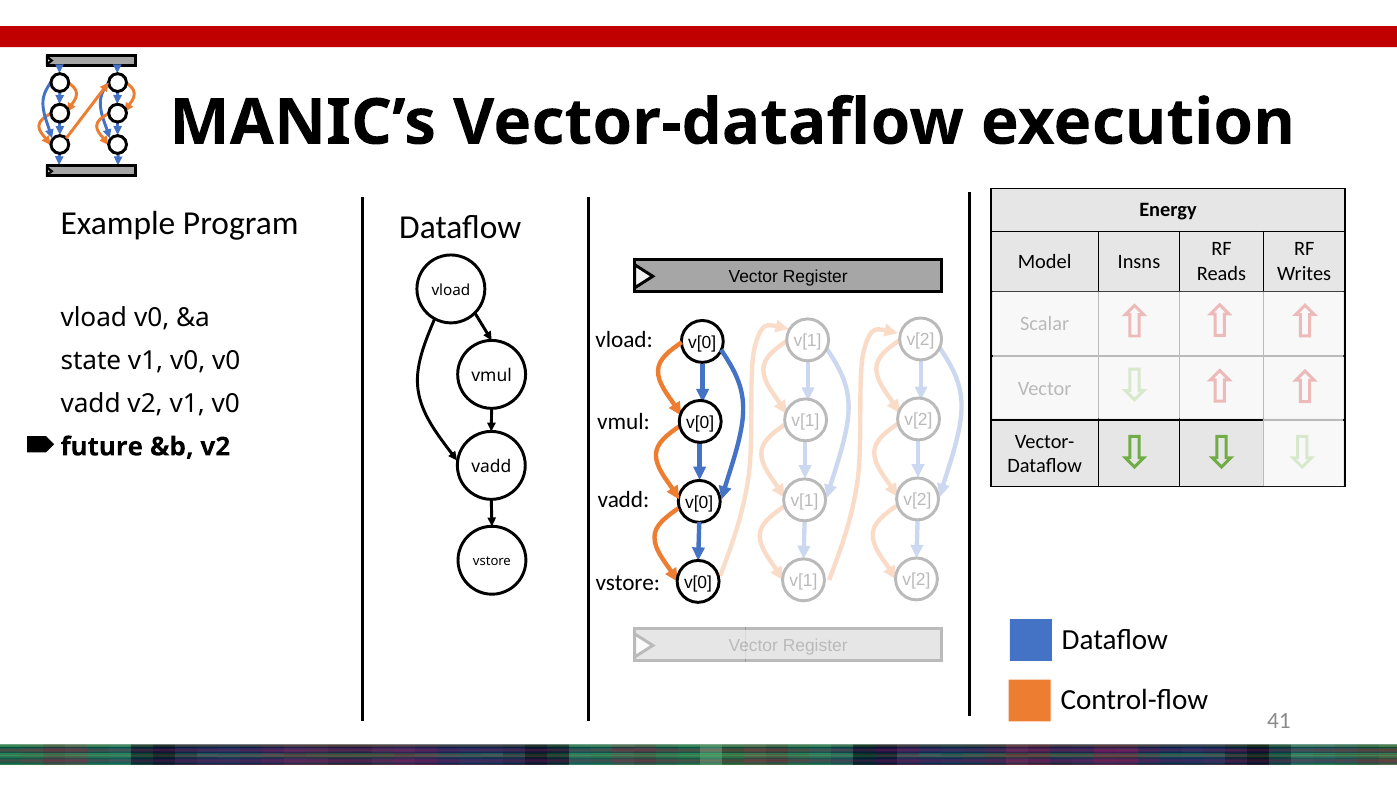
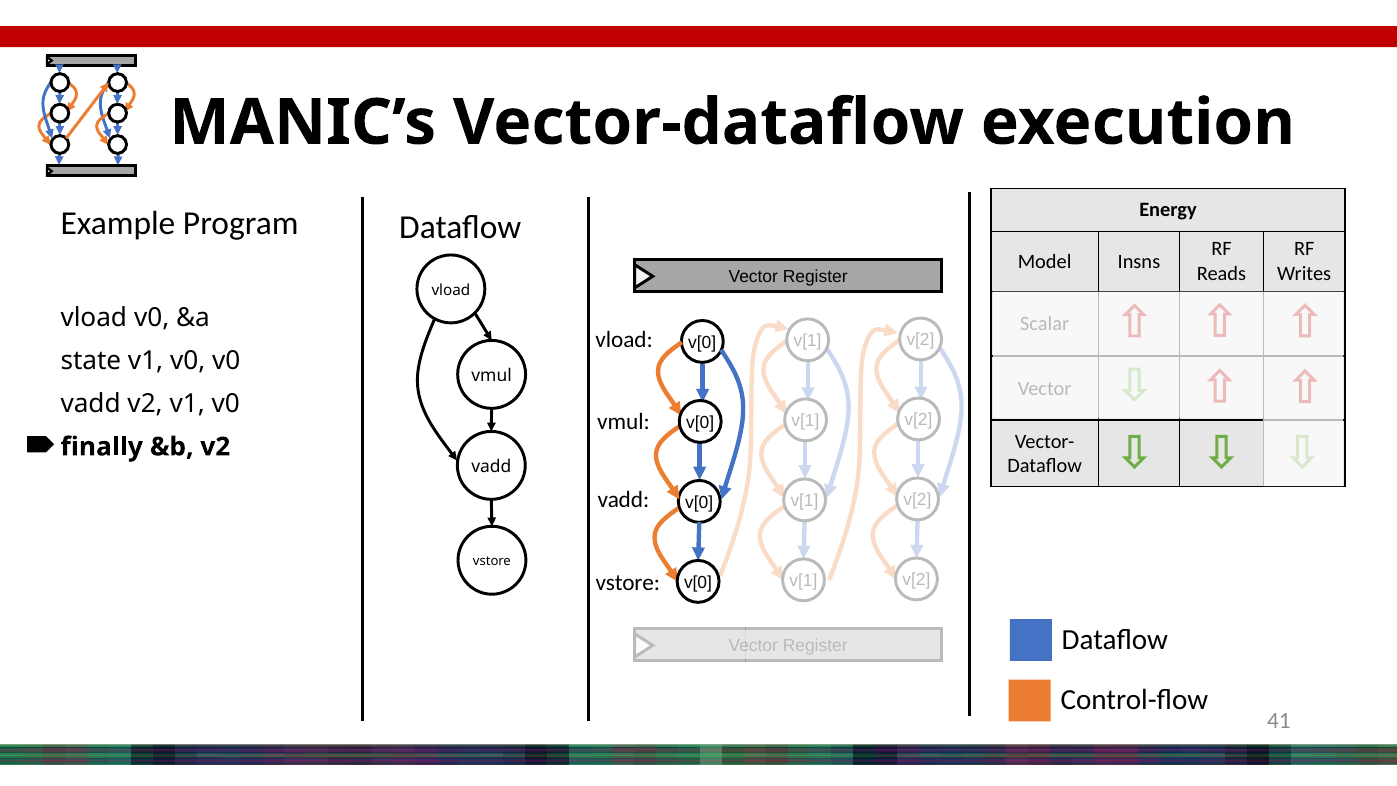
future: future -> finally (102, 447)
